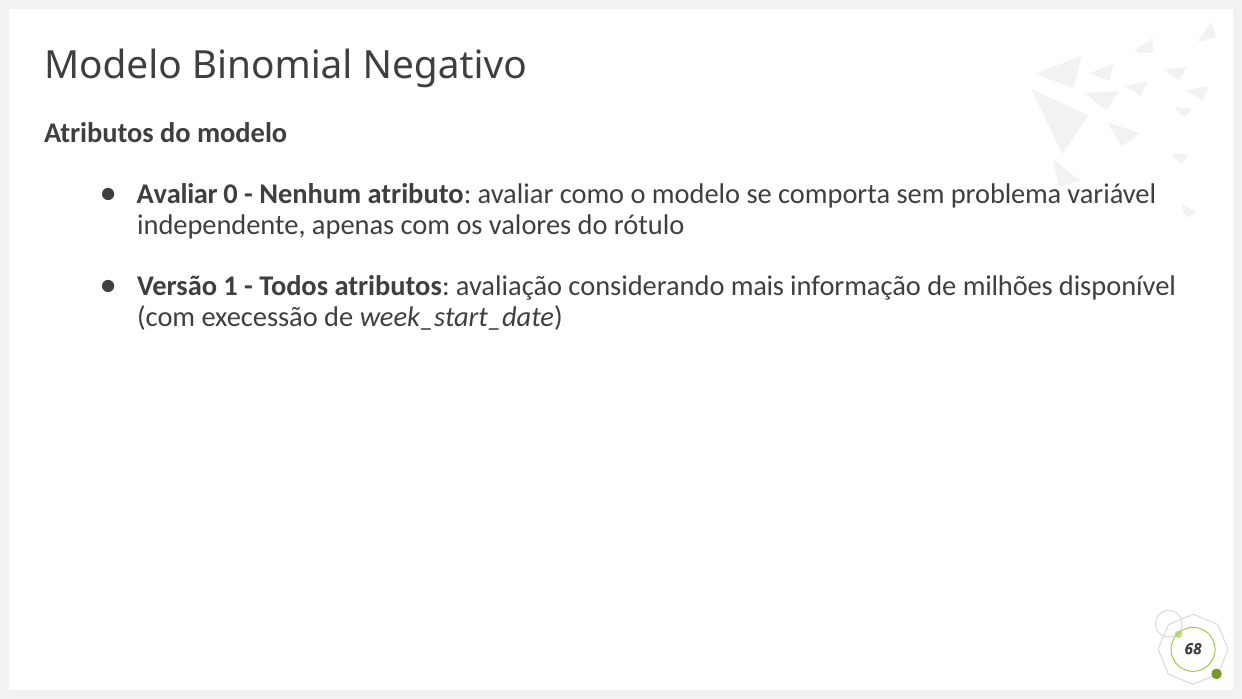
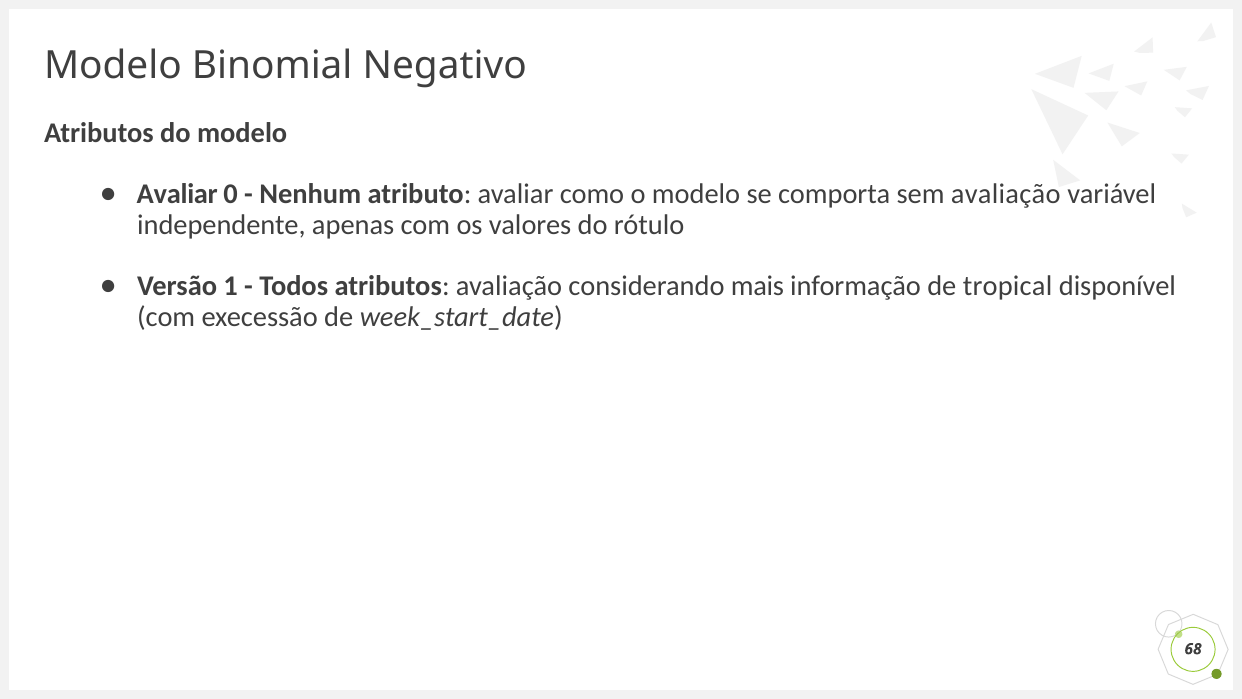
sem problema: problema -> avaliação (1006, 194)
milhões: milhões -> tropical (1008, 286)
